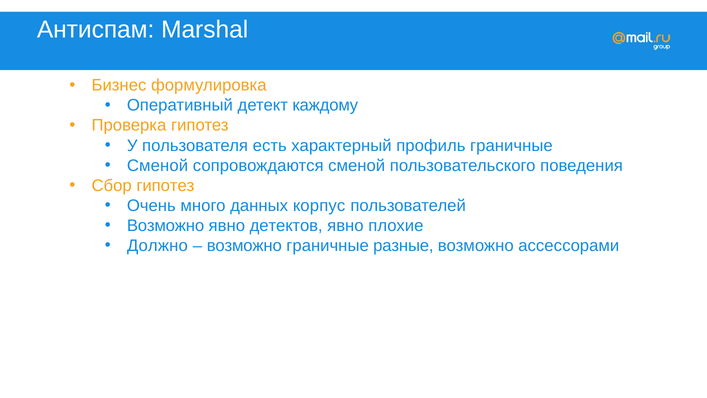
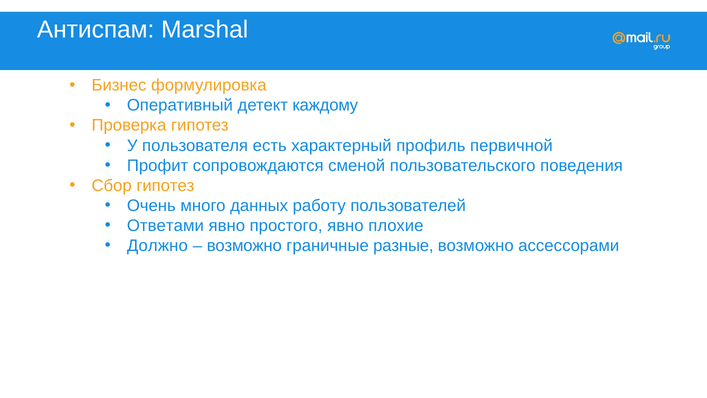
профиль граничные: граничные -> первичной (511, 145)
Сменой: Сменой -> Профит (158, 165)
корпус: корпус -> работу (319, 206)
Возможно: Возможно -> Ответами (165, 226)
детектов: детектов -> простого (286, 226)
